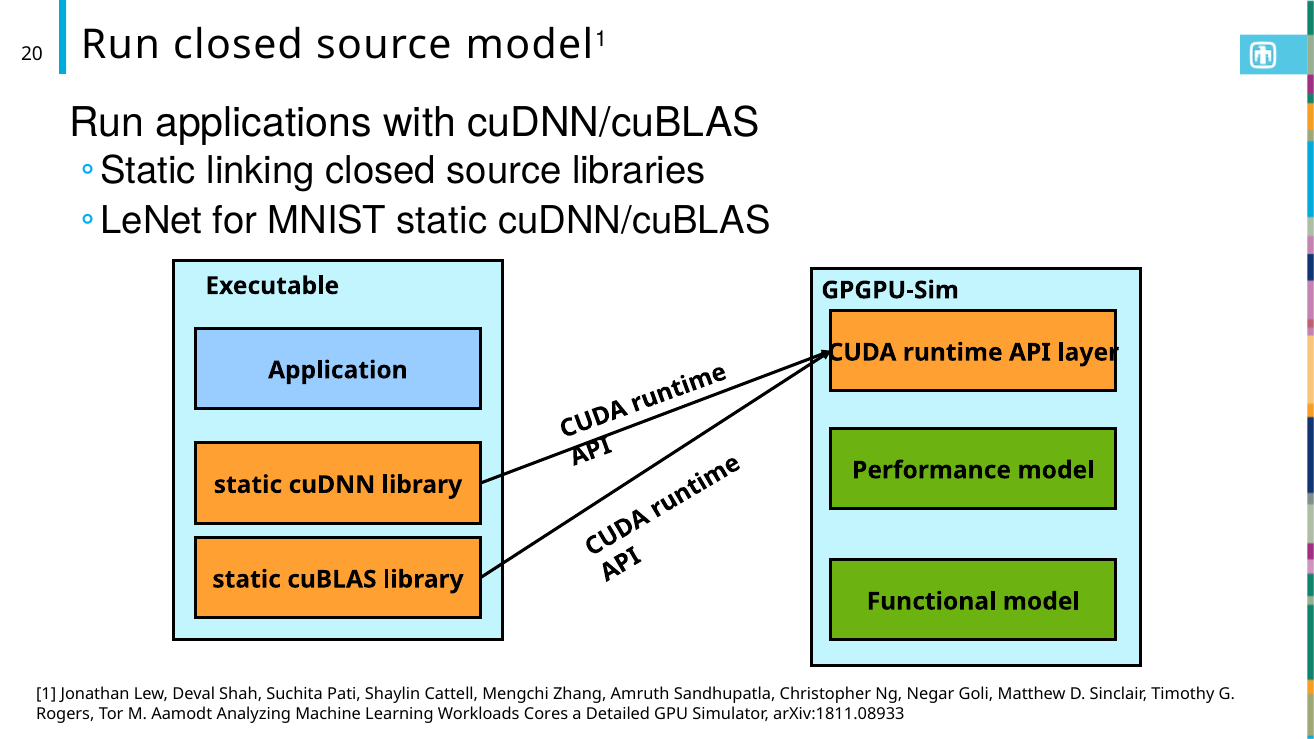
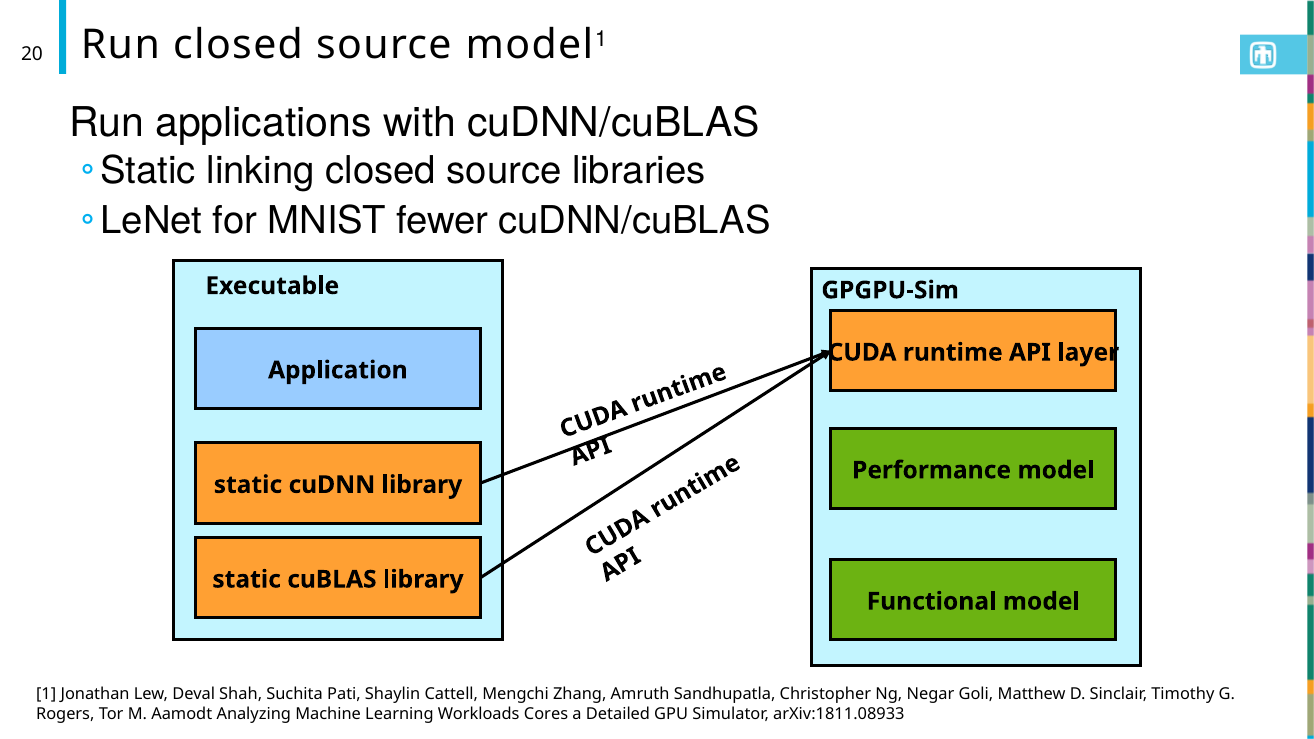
MNIST static: static -> fewer (442, 221)
